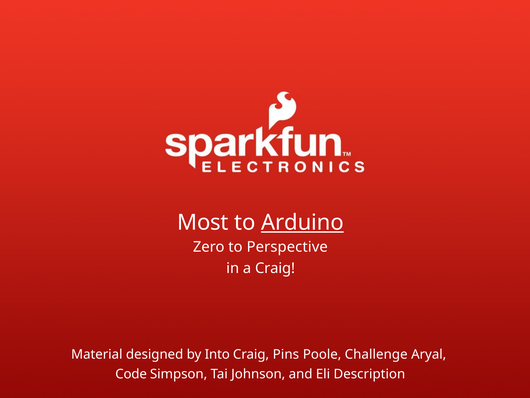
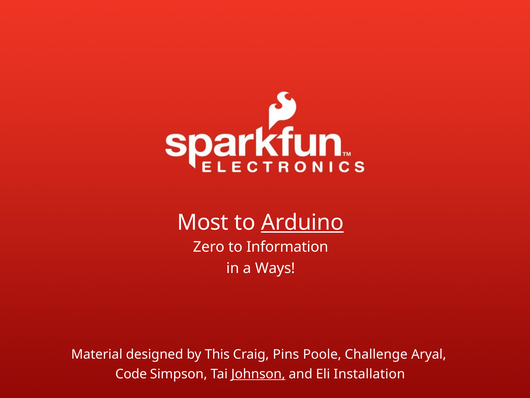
Perspective: Perspective -> Information (287, 247)
a Craig: Craig -> Ways (275, 268)
Into: Into -> This (217, 354)
Johnson underline: none -> present (258, 374)
Description: Description -> Installation (369, 374)
